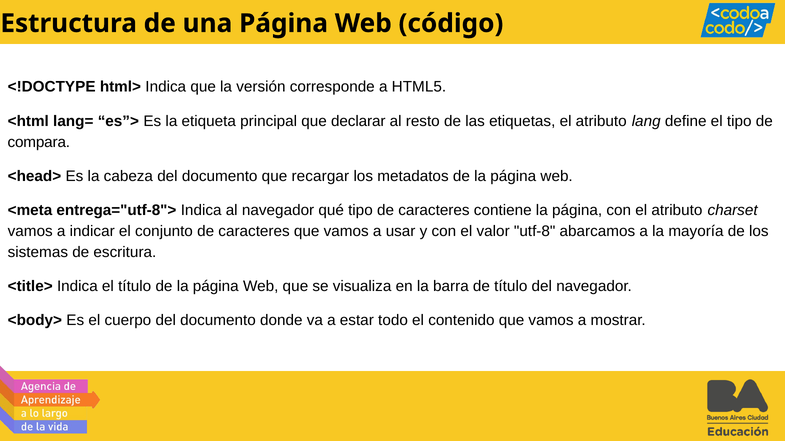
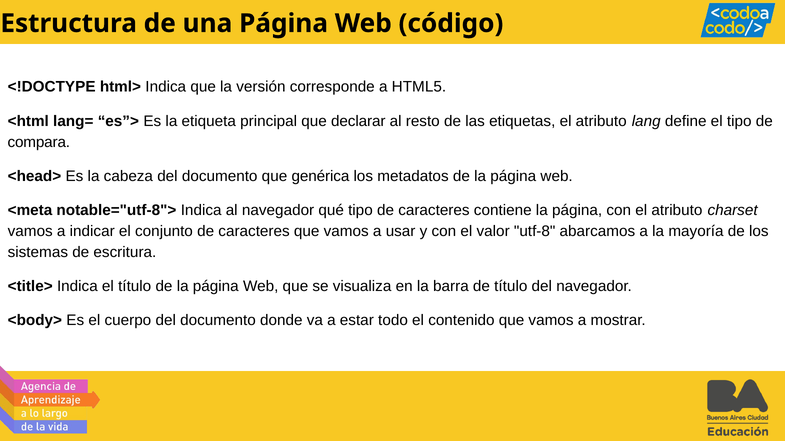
recargar: recargar -> genérica (320, 176)
entrega="utf-8">: entrega="utf-8"> -> notable="utf-8"> (116, 210)
